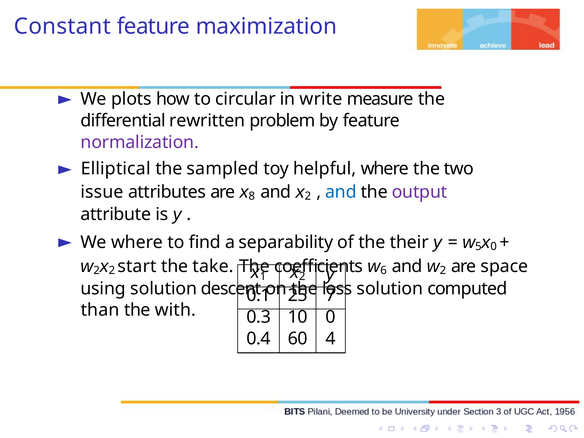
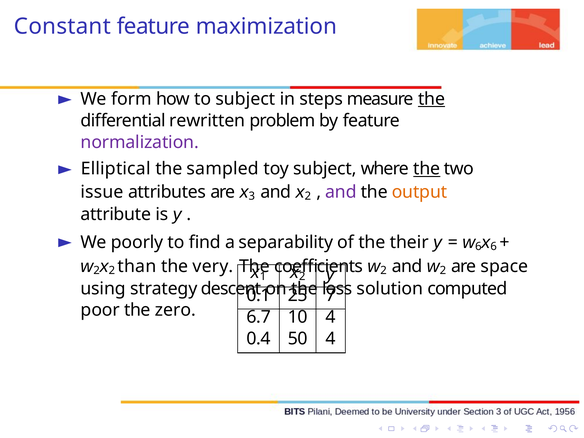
plots: plots -> form (131, 99)
to circular: circular -> subject (245, 99)
write: write -> steps (321, 99)
the underline: none -> present (432, 99)
toy helpful: helpful -> subject (325, 169)
the underline: none -> present (427, 169)
8: 8 -> 3 (252, 196)
and colour: blue -> purple (341, 192)
output colour: purple -> orange (419, 192)
We where: where -> poorly (137, 243)
5: 5 -> 6 (478, 247)
0: 0 -> 6 (494, 247)
start: start -> than (137, 267)
take: take -> very (213, 267)
6: 6 -> 2 (383, 271)
using solution: solution -> strategy (164, 289)
than: than -> poor (100, 310)
with: with -> zero (175, 310)
0.3: 0.3 -> 6.7 (259, 317)
10 0: 0 -> 4 (331, 317)
60: 60 -> 50 (298, 339)
